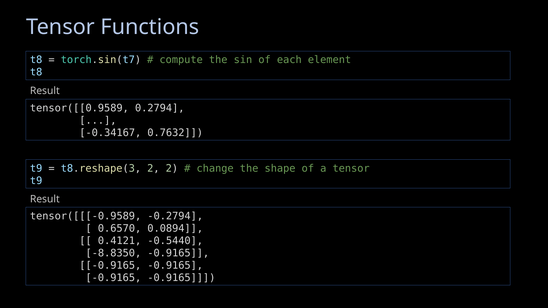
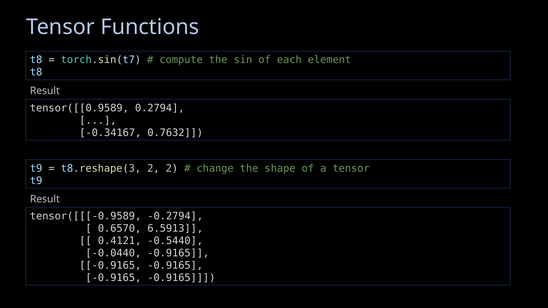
0.0894: 0.0894 -> 6.5913 (175, 229)
-8.8350: -8.8350 -> -0.0440 (113, 253)
